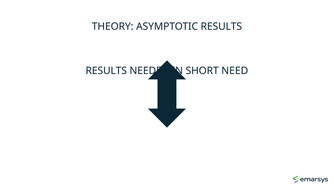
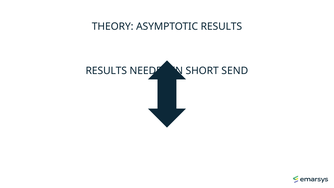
NEED: NEED -> SEND (235, 71)
